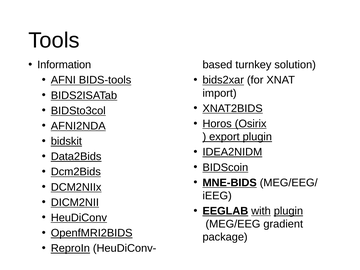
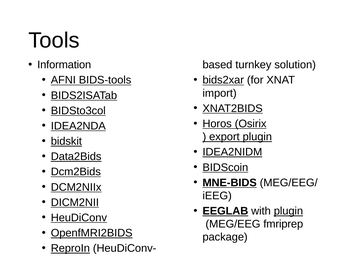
AFNI2NDA: AFNI2NDA -> IDEA2NDA (78, 126)
with underline: present -> none (261, 211)
gradient: gradient -> fmriprep (283, 224)
